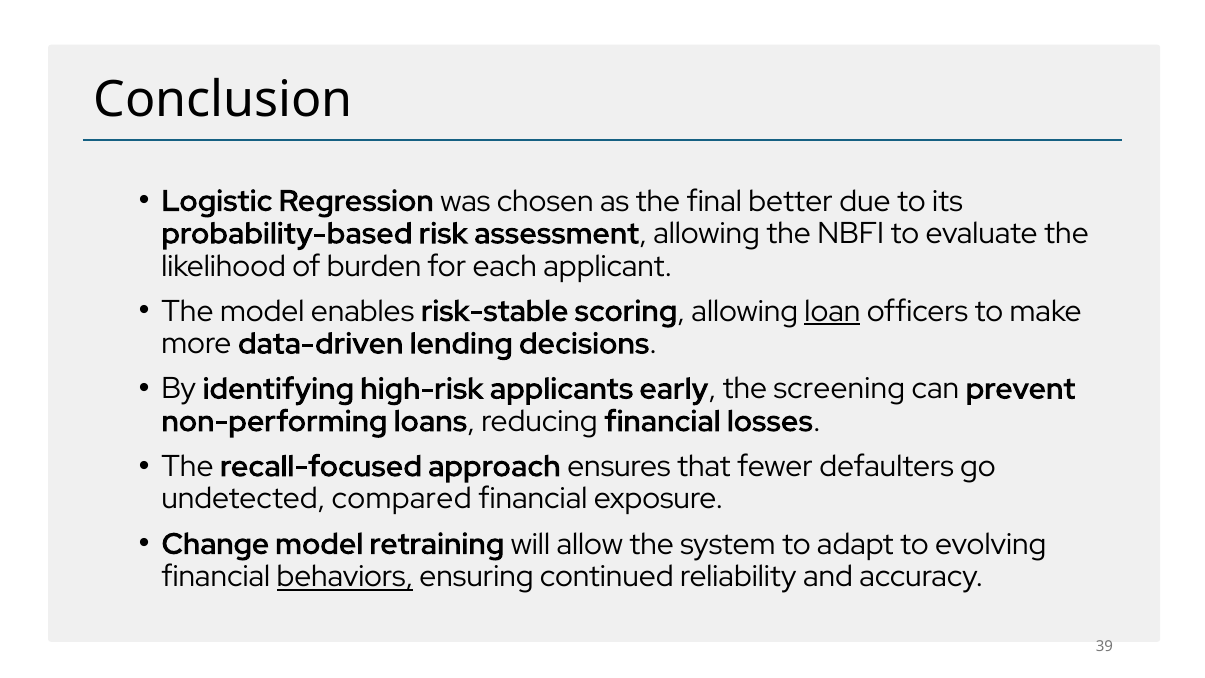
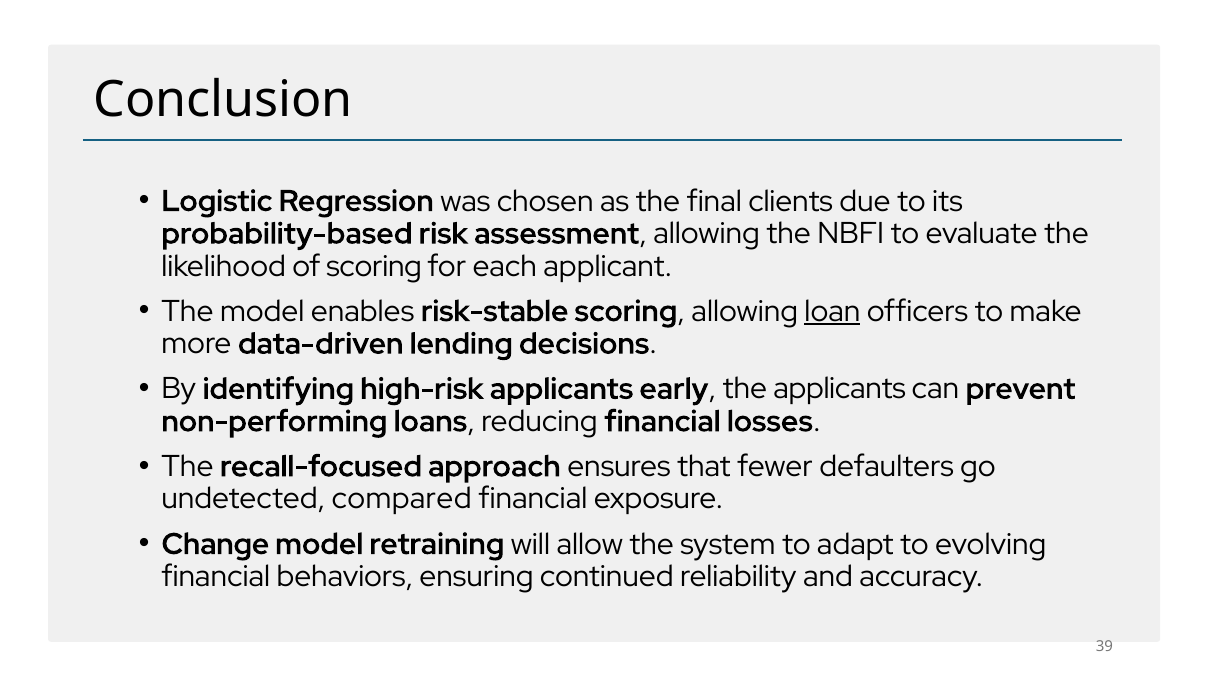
better: better -> clients (791, 201)
of burden: burden -> scoring (374, 266)
the screening: screening -> applicants (840, 389)
behaviors underline: present -> none (345, 576)
